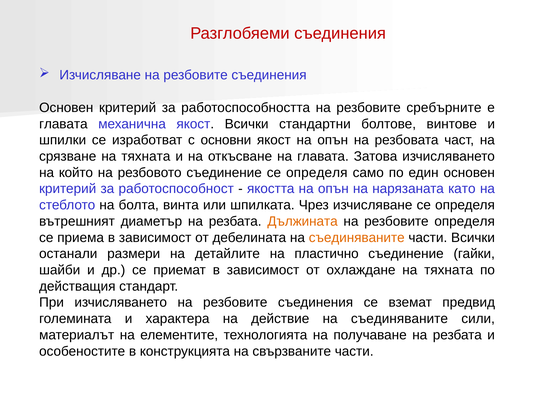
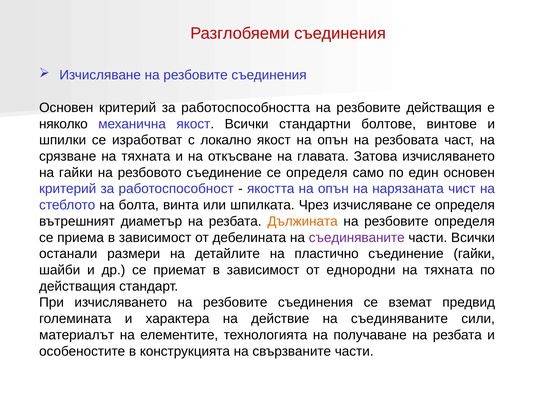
резбовите сребърните: сребърните -> действащия (444, 108)
главата: главата -> няколко (63, 124)
основни: основни -> локално (226, 140)
на който: който -> гайки (76, 172)
като: като -> чист (462, 189)
съединяваните colour: orange -> purple (357, 237)
охлаждане: охлаждане -> еднородни (361, 270)
